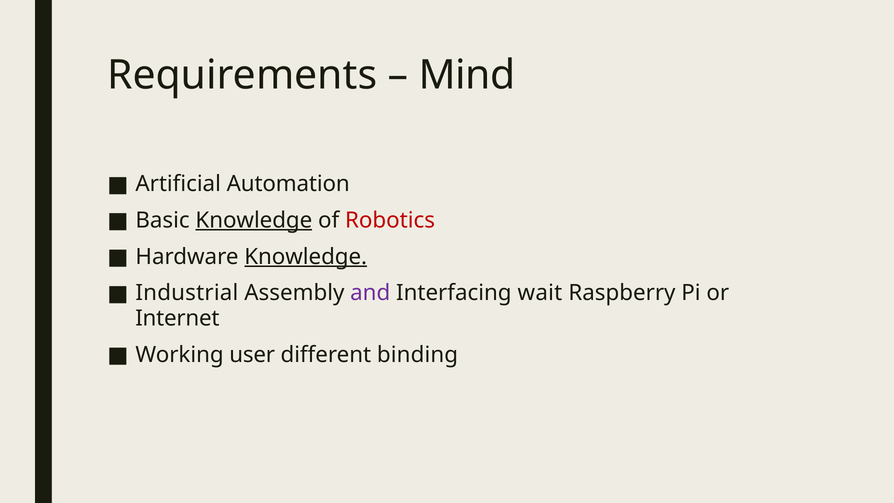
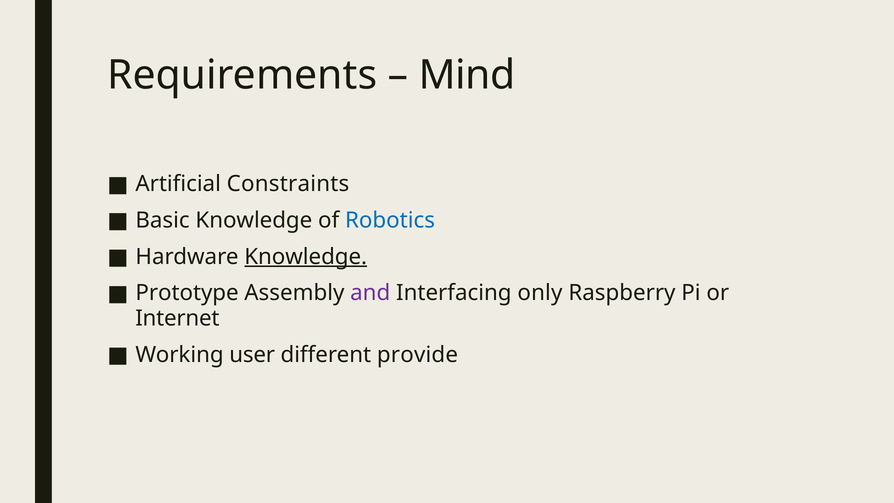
Automation: Automation -> Constraints (288, 184)
Knowledge underline: present -> none (254, 220)
Robotics colour: red -> blue (390, 220)
Industrial: Industrial -> Prototype (187, 293)
wait: wait -> only (540, 293)
binding: binding -> provide (417, 355)
